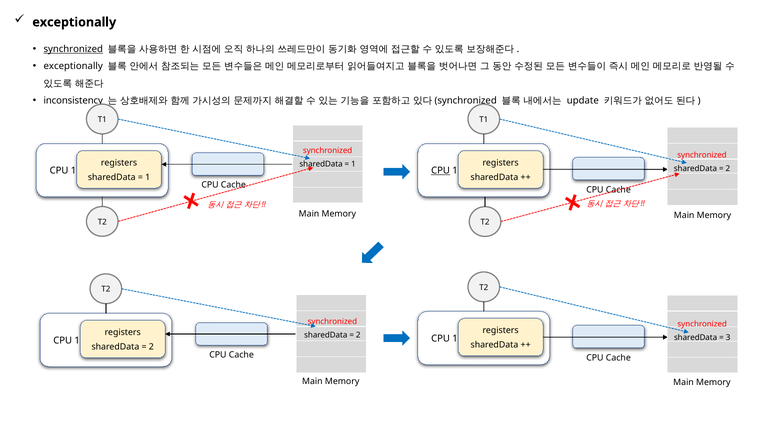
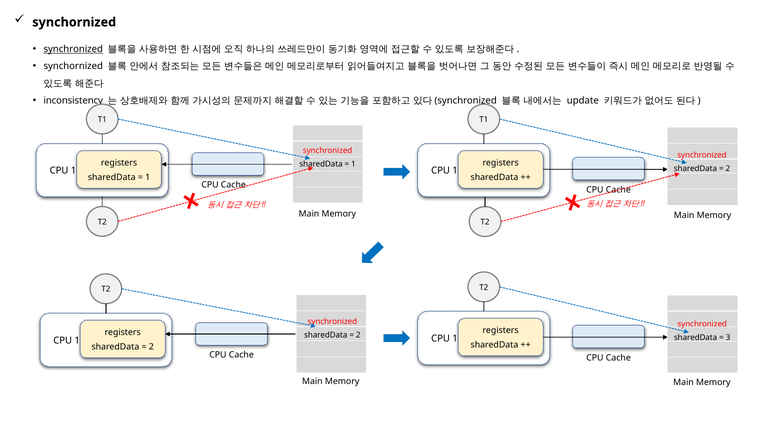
exceptionally: exceptionally -> synchornized (74, 22)
exceptionally: exceptionally -> synchornized (73, 66)
CPU underline: present -> none (441, 171)
